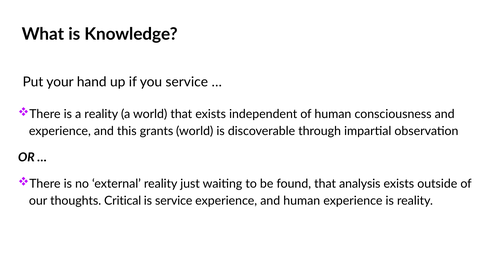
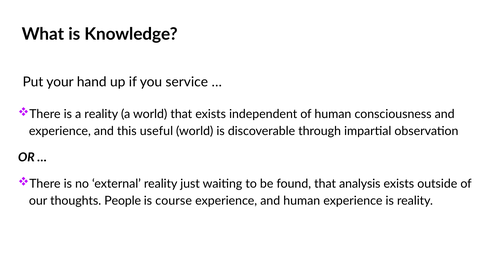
grants: grants -> useful (156, 131)
Critical: Critical -> People (123, 201)
is service: service -> course (174, 201)
